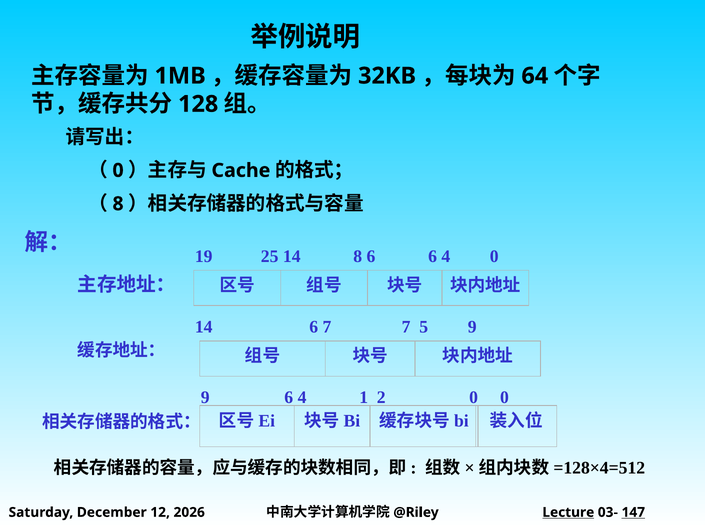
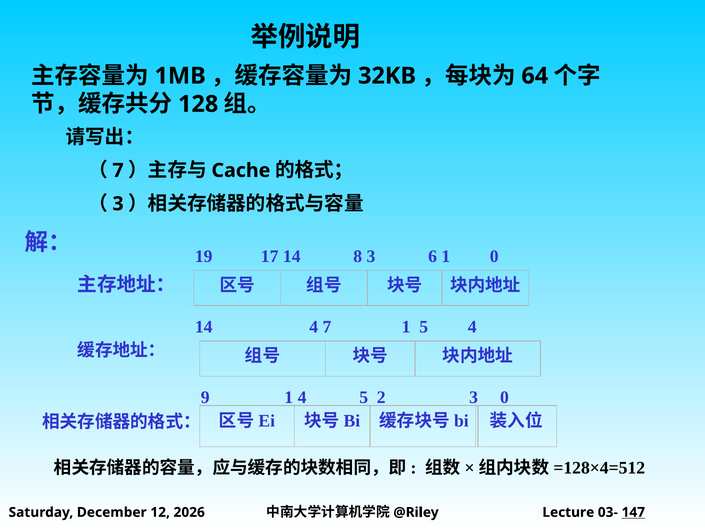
0: 0 -> 7 (118, 170)
8: 8 -> 3 (118, 204)
25: 25 -> 17 (270, 256)
8 6: 6 -> 3 (371, 256)
4: 4 -> 1 (446, 256)
14 6: 6 -> 4 (314, 327)
7 7: 7 -> 1 (406, 327)
5 9: 9 -> 4 (472, 327)
9 6: 6 -> 1 (289, 397)
4 1: 1 -> 5 (364, 397)
2 0: 0 -> 3 (474, 397)
Lecture underline: present -> none (568, 512)
